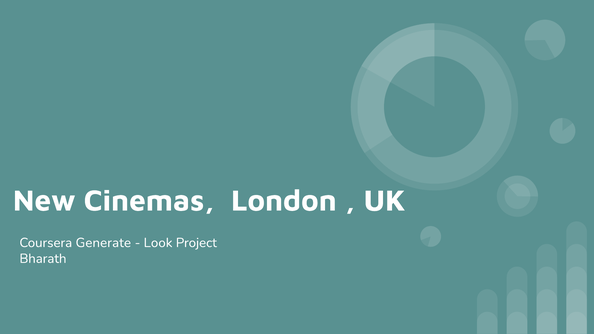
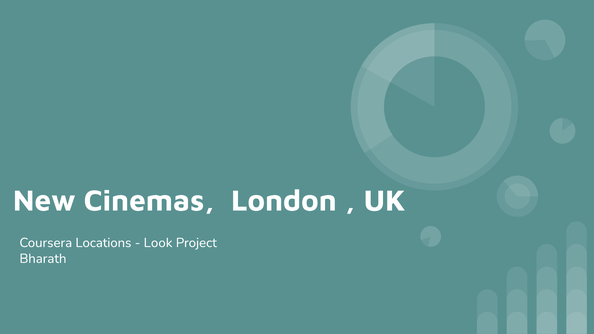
Generate: Generate -> Locations (103, 243)
